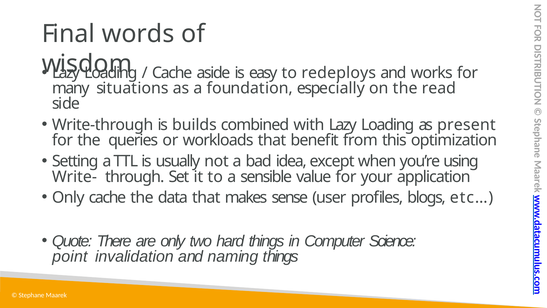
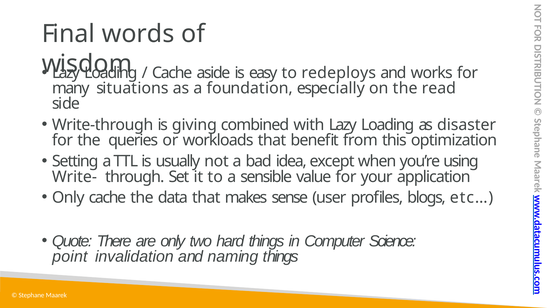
builds: builds -> giving (194, 125)
present: present -> disaster (467, 125)
